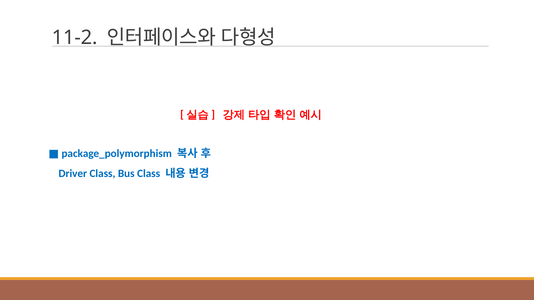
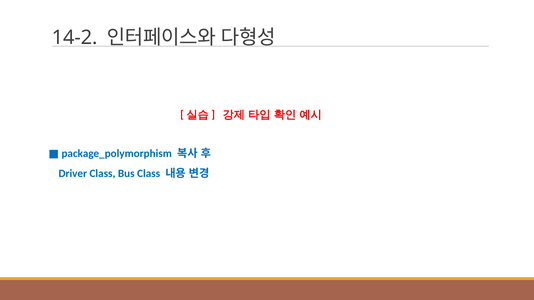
11-2: 11-2 -> 14-2 (75, 38)
